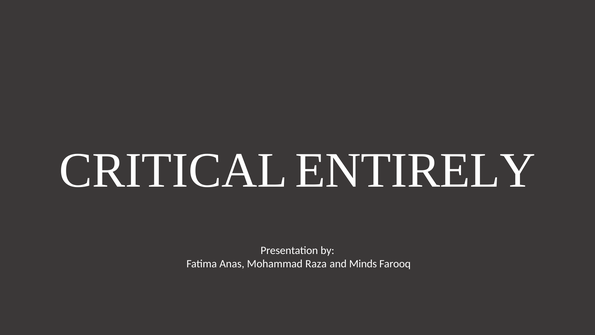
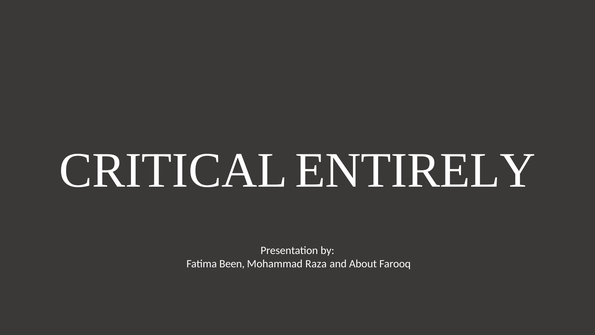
Anas: Anas -> Been (232, 264)
Minds: Minds -> About (363, 264)
